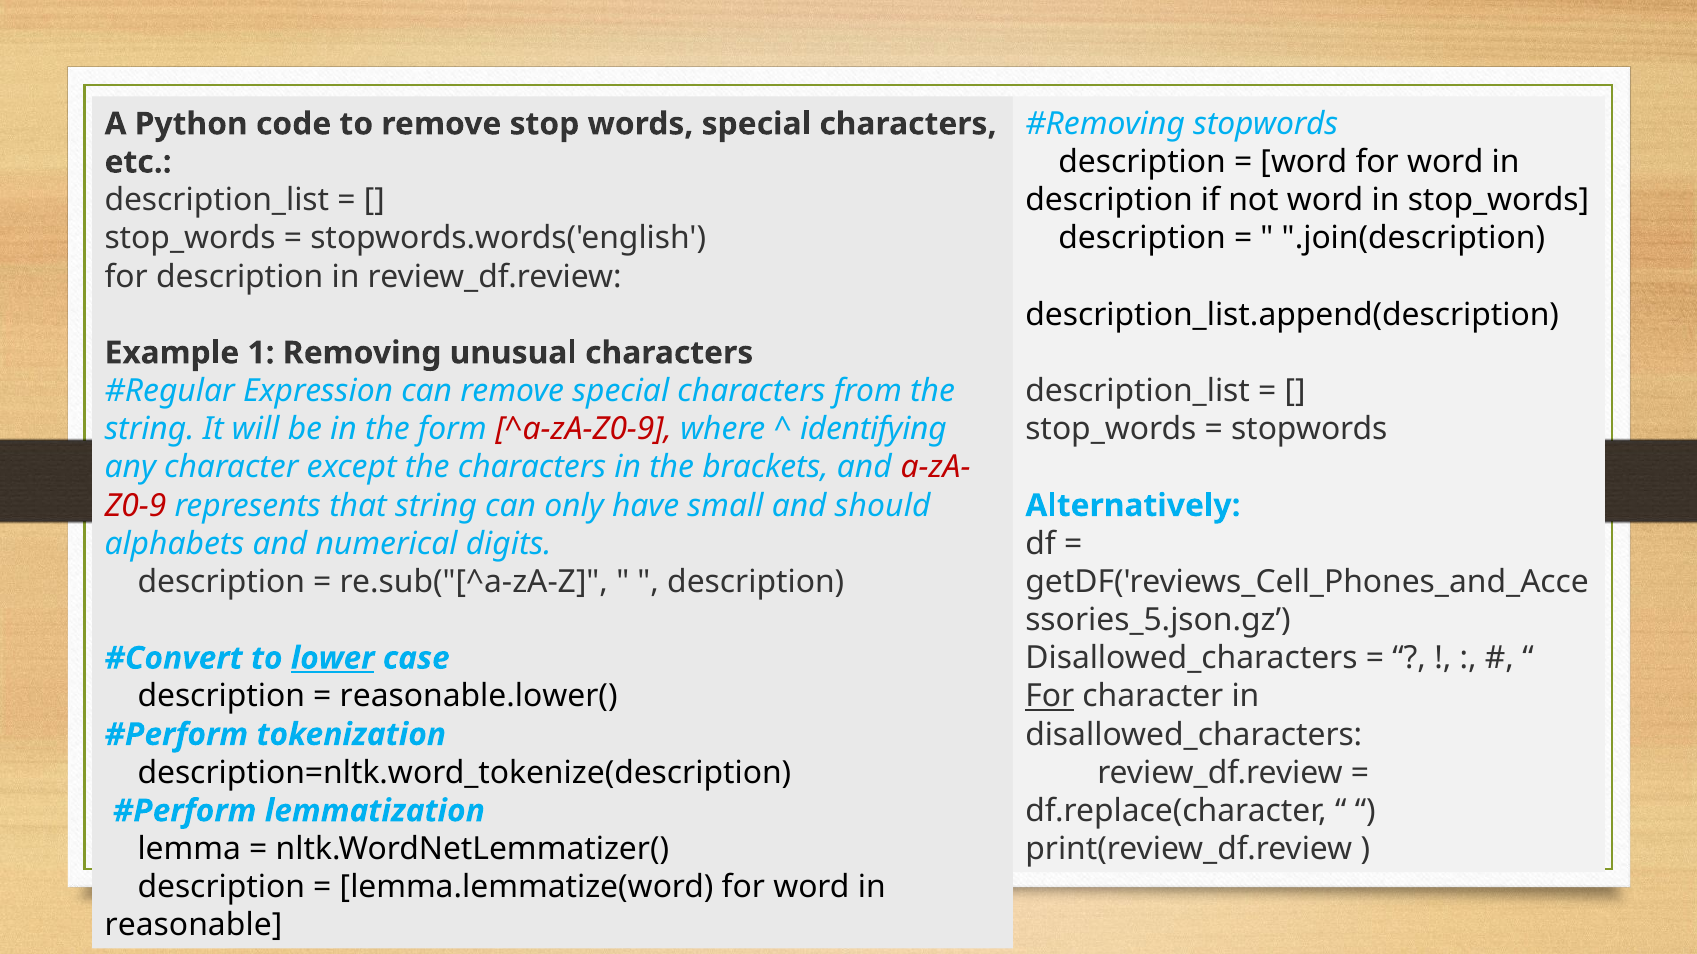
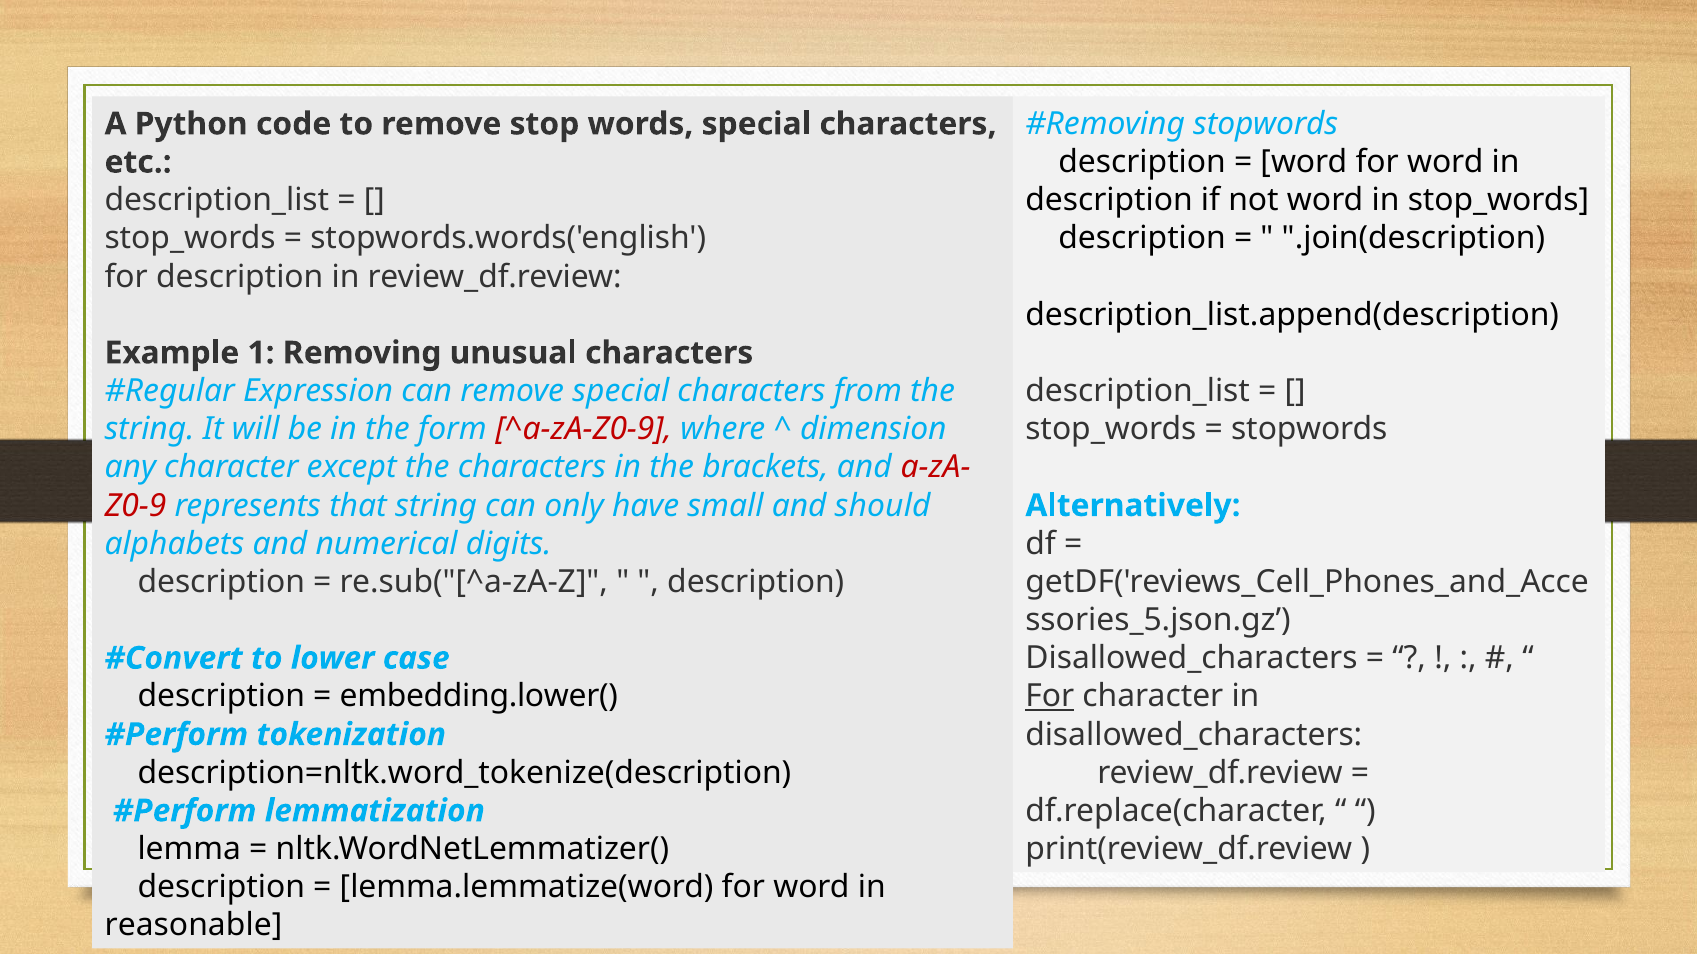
identifying: identifying -> dimension (873, 429)
lower underline: present -> none (333, 659)
reasonable.lower(: reasonable.lower( -> embedding.lower( (479, 697)
